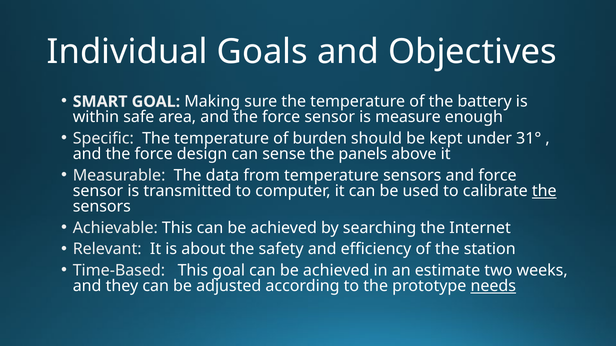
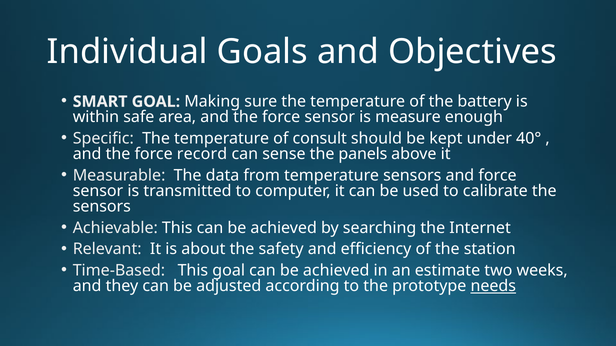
burden: burden -> consult (320, 139)
31°: 31° -> 40° (529, 139)
design: design -> record (202, 154)
the underline: present -> none (544, 191)
